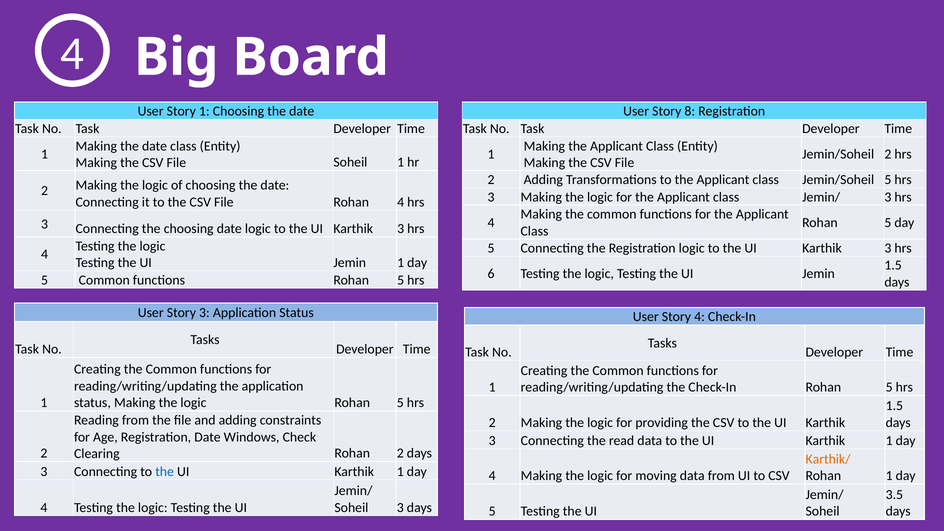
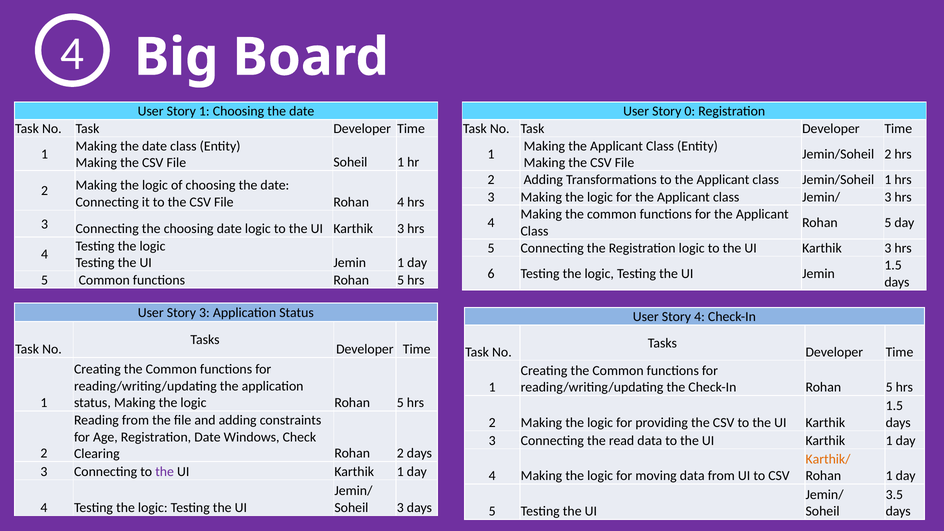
8: 8 -> 0 (690, 111)
Jemin/Soheil 5: 5 -> 1 (888, 180)
the colour: blue -> purple (165, 472)
